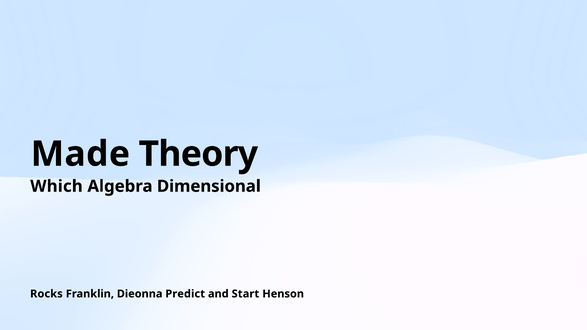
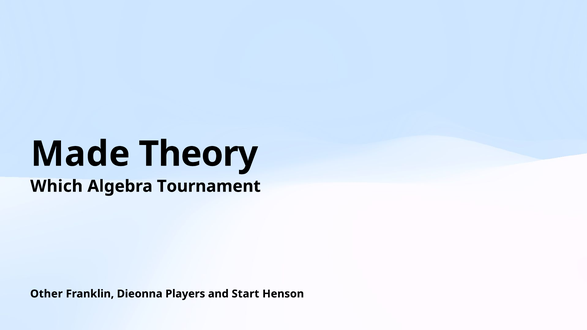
Dimensional: Dimensional -> Tournament (209, 186)
Rocks: Rocks -> Other (46, 294)
Predict: Predict -> Players (185, 294)
